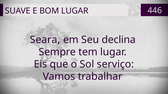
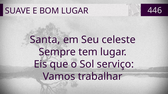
Seara: Seara -> Santa (45, 40)
declina: declina -> celeste (119, 40)
